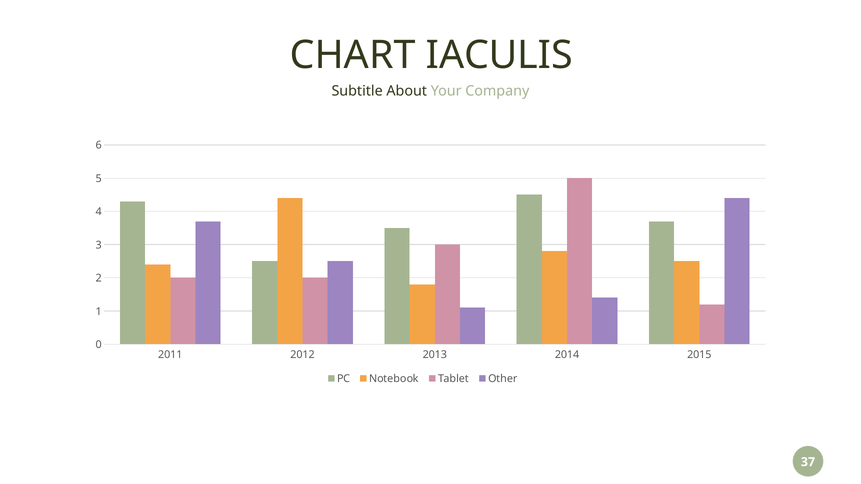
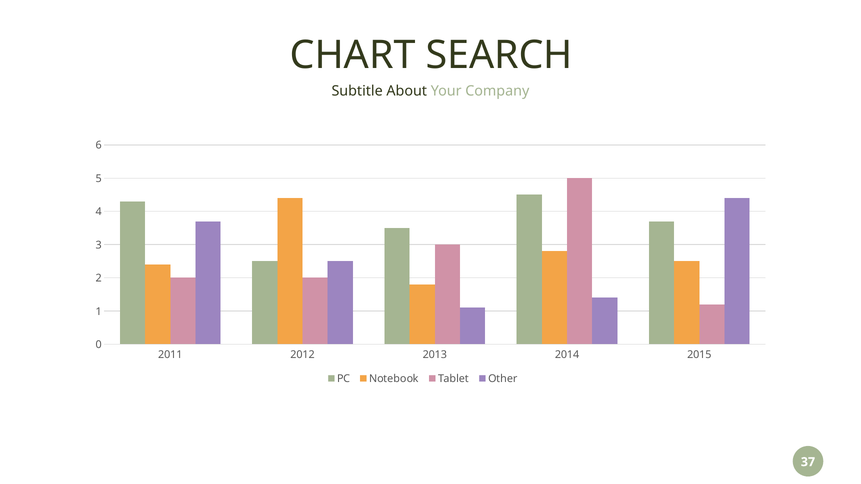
IACULIS: IACULIS -> SEARCH (499, 55)
